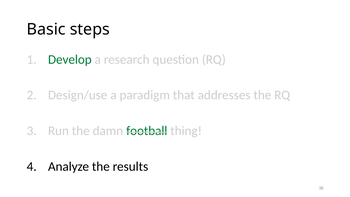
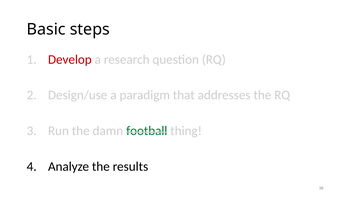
Develop colour: green -> red (70, 59)
